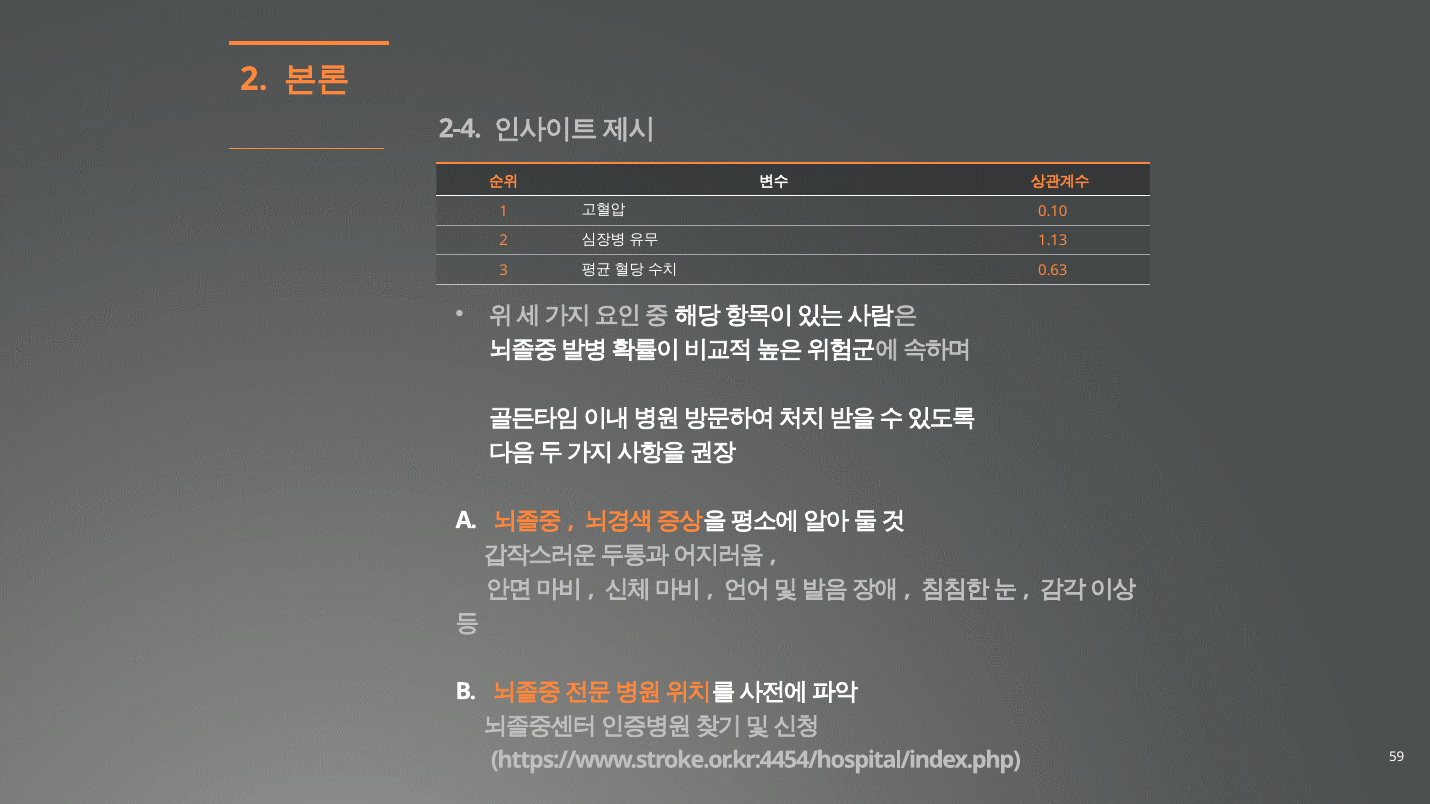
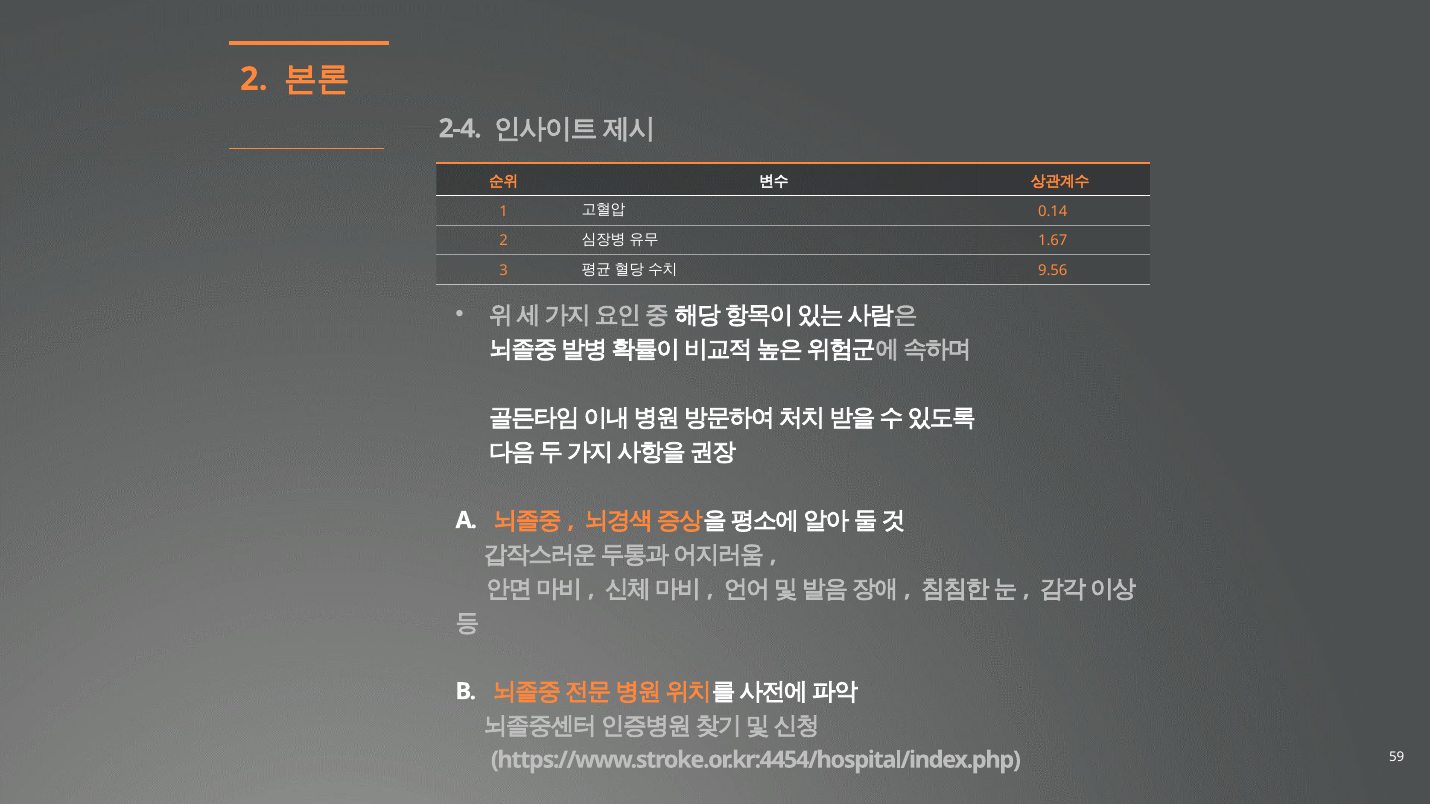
0.10: 0.10 -> 0.14 (1053, 211)
1.13: 1.13 -> 1.67 (1053, 241)
0.63: 0.63 -> 9.56 (1053, 271)
